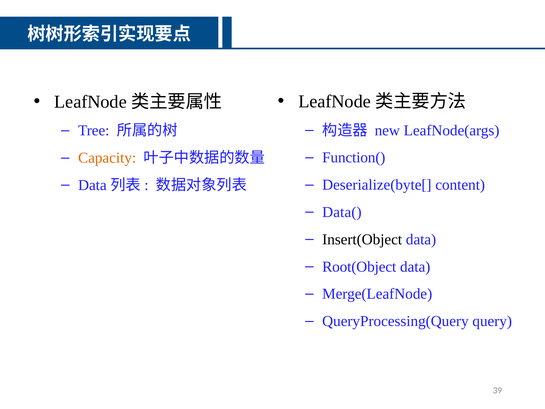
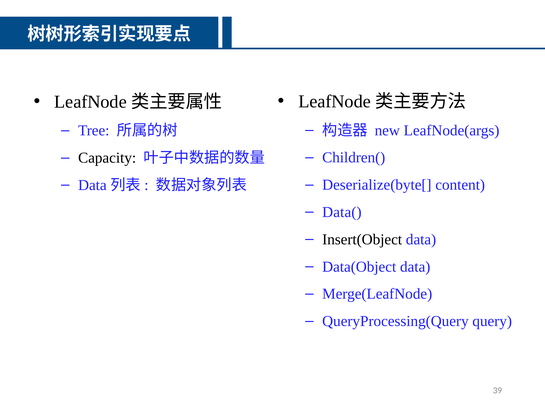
Function(: Function( -> Children( (354, 158)
Capacity colour: orange -> black (107, 158)
Root(Object: Root(Object -> Data(Object (359, 267)
